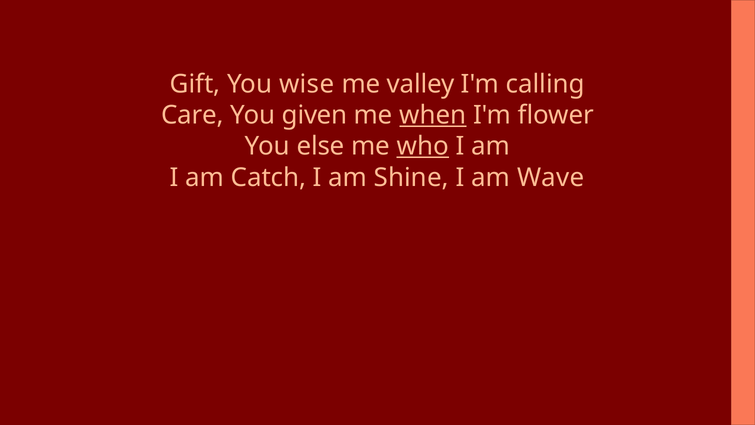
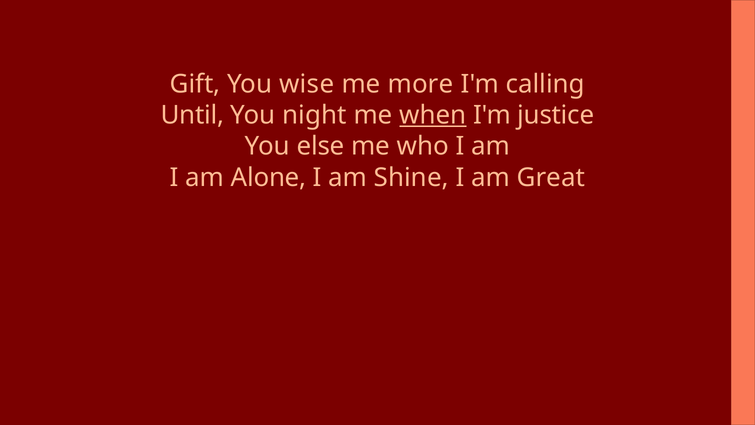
valley: valley -> more (421, 84)
Care: Care -> Until (192, 115)
given: given -> night (314, 115)
flower: flower -> justice (556, 115)
who underline: present -> none (423, 146)
Catch: Catch -> Alone (268, 177)
Wave: Wave -> Great (551, 177)
